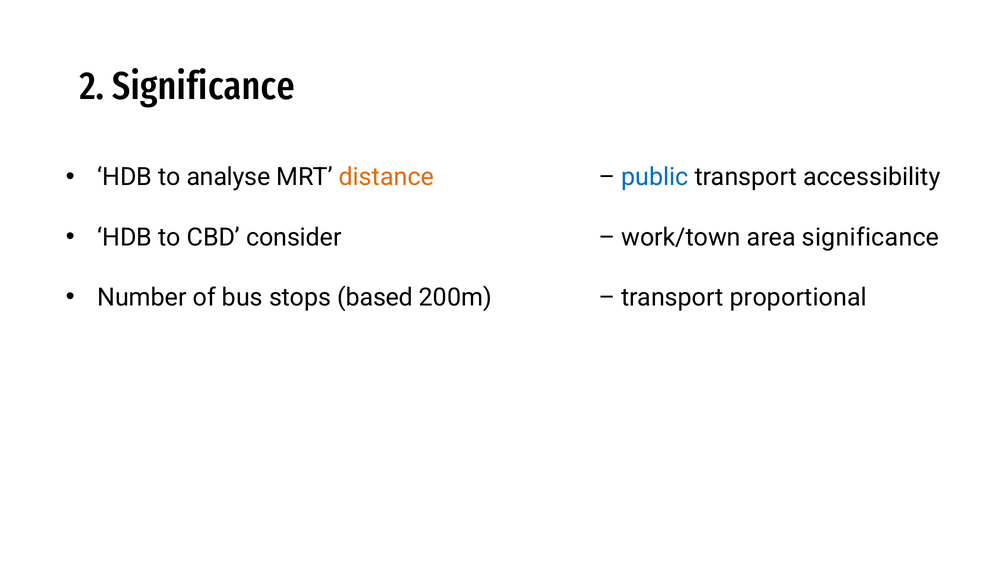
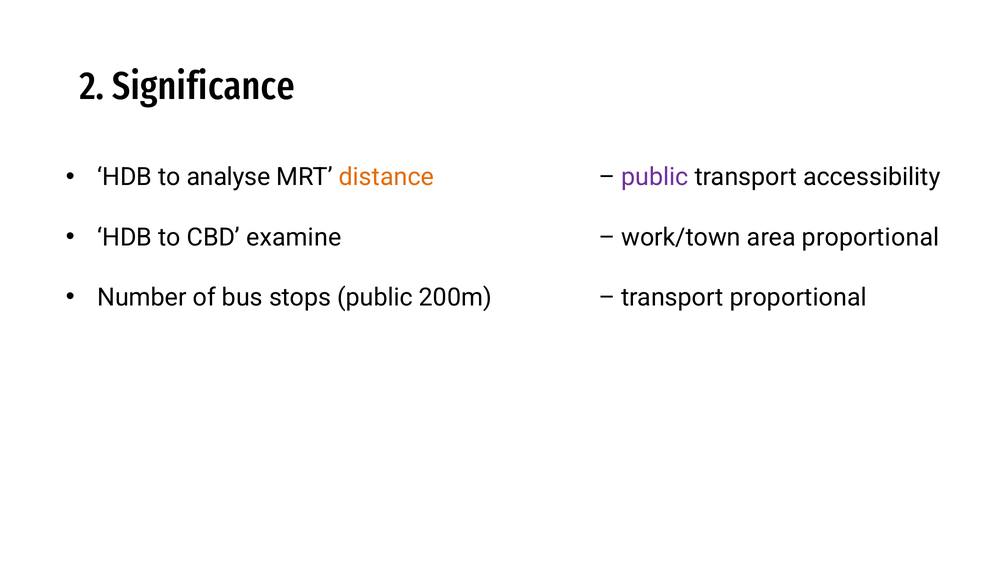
public colour: blue -> purple (655, 177)
consider: consider -> examine (294, 237)
area significance: significance -> proportional (871, 237)
stops based: based -> public (375, 298)
